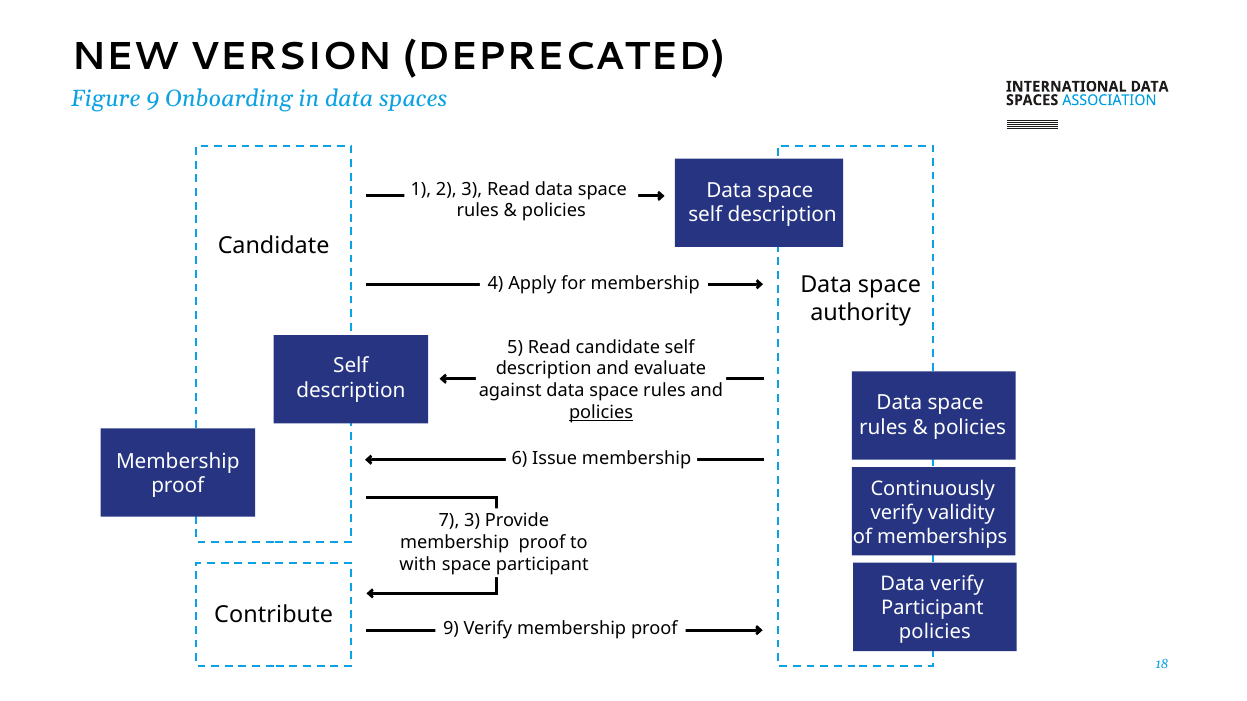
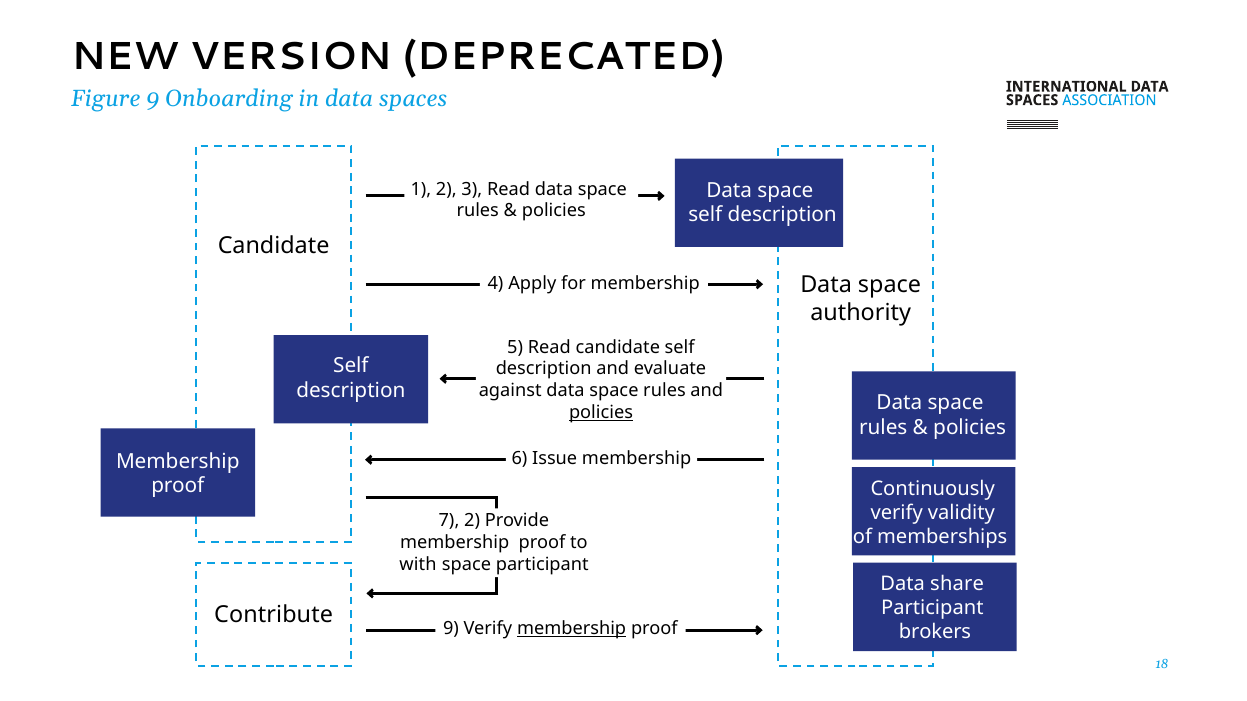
7 3: 3 -> 2 (472, 521)
Data verify: verify -> share (957, 584)
membership underline: none -> present (572, 629)
policies: policies -> brokers (935, 633)
